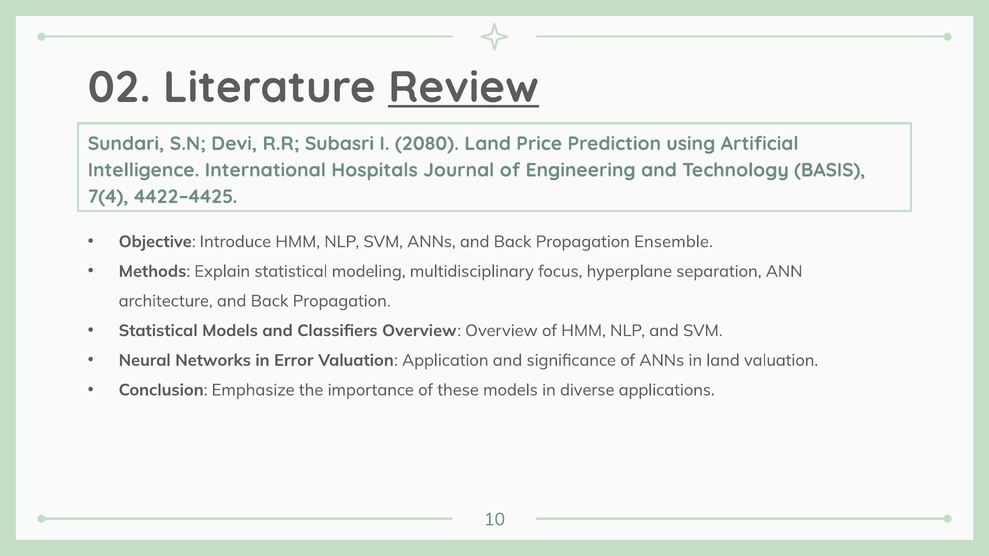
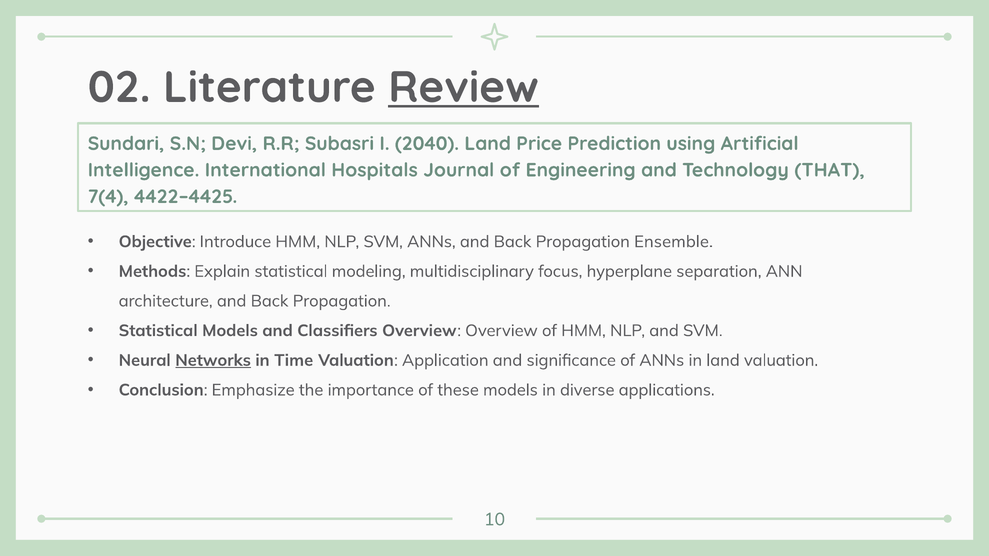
2080: 2080 -> 2040 (427, 144)
BASIS: BASIS -> THAT (830, 170)
Networks underline: none -> present (213, 361)
Error: Error -> Time (294, 361)
